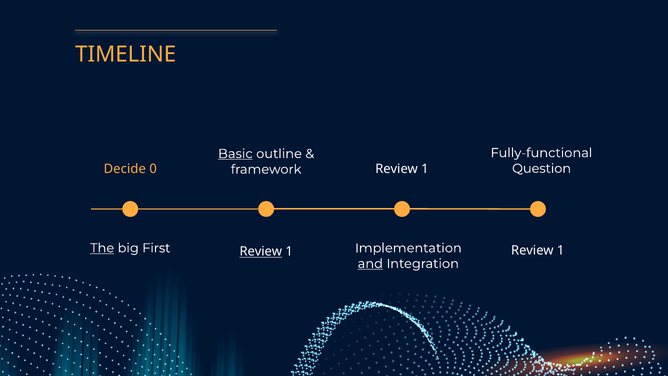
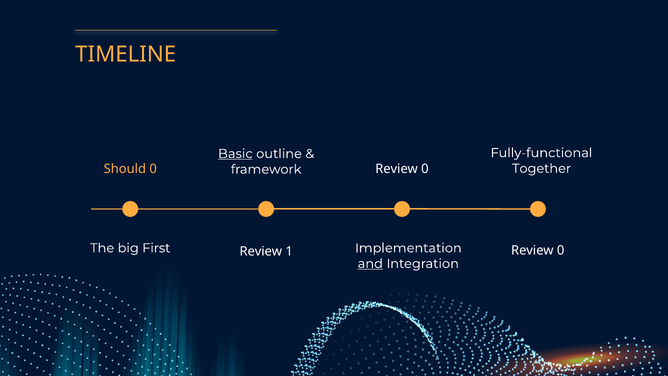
Decide: Decide -> Should (125, 169)
1: 1 -> 0 (425, 169)
Question: Question -> Together (542, 168)
The underline: present -> none (102, 248)
1: 1 -> 0 (561, 251)
Review underline: present -> none (261, 251)
